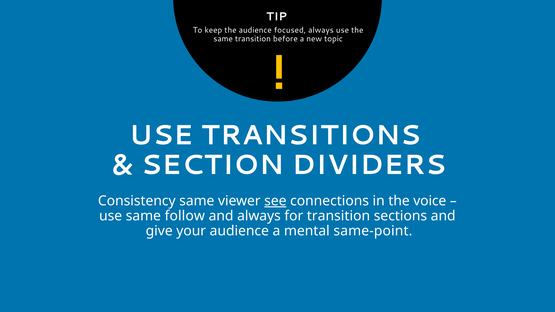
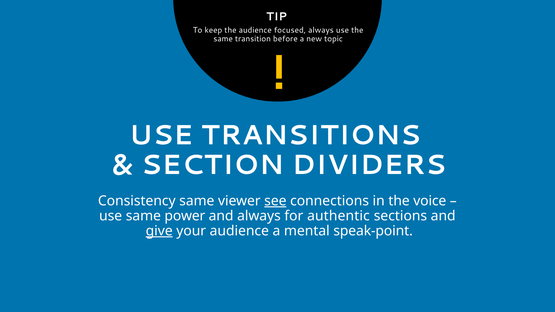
follow: follow -> power (185, 216)
for transition: transition -> authentic (338, 216)
give underline: none -> present (159, 231)
same-point: same-point -> speak-point (373, 231)
